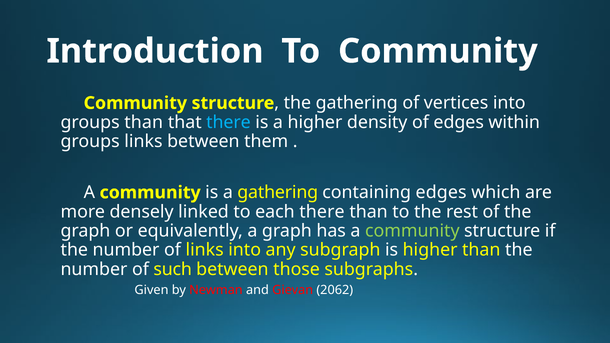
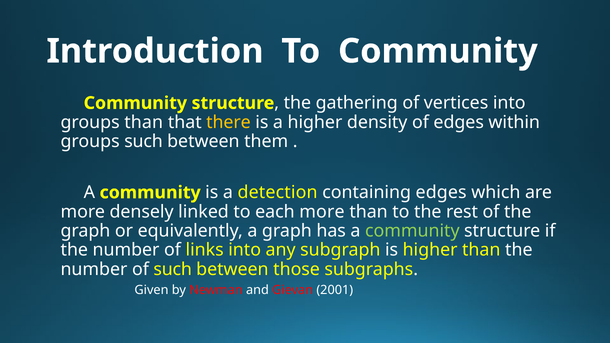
there colour: light blue -> yellow (228, 122)
groups links: links -> such (144, 141)
a gathering: gathering -> detection (278, 193)
each there: there -> more (322, 212)
2062: 2062 -> 2001 (335, 290)
